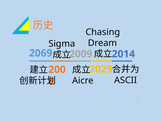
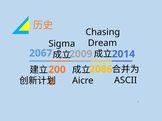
2069: 2069 -> 2067 (41, 53)
2029: 2029 -> 2086 (101, 69)
